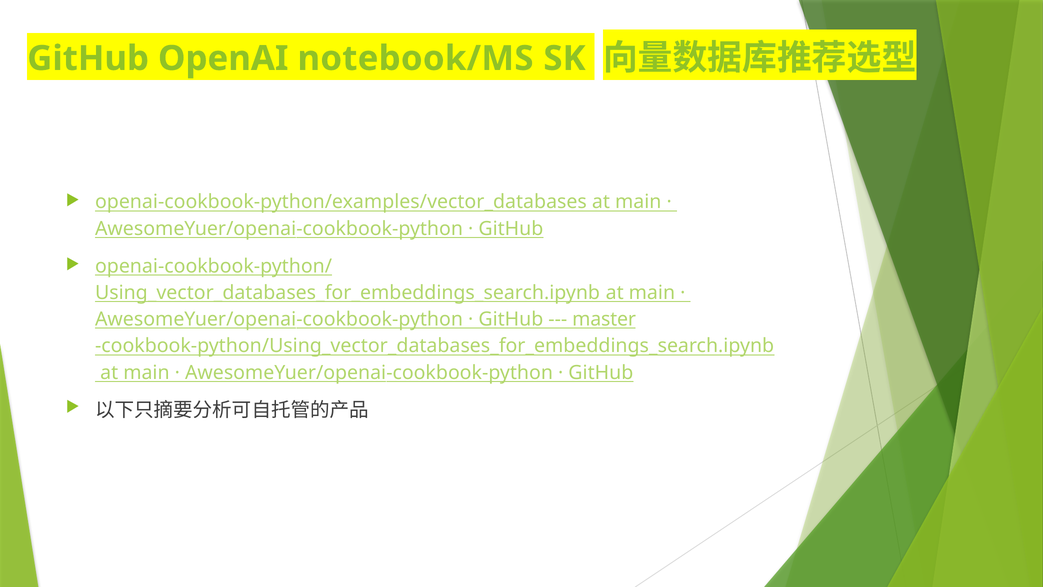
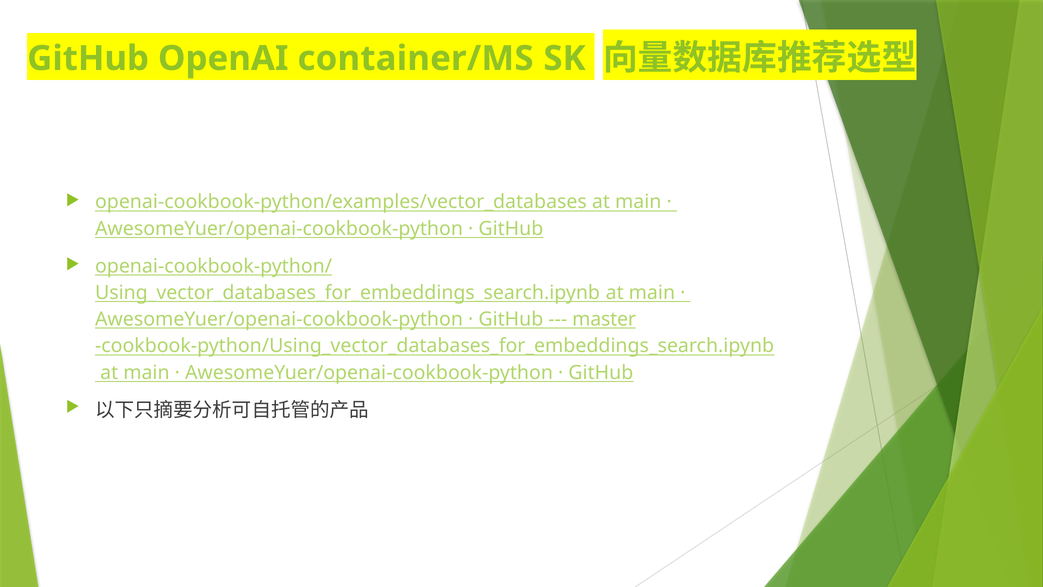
notebook/MS: notebook/MS -> container/MS (416, 58)
